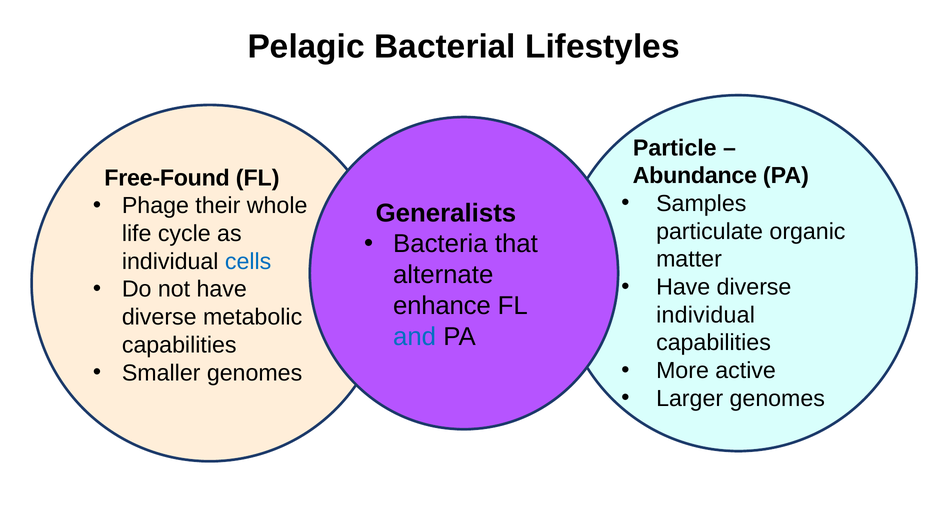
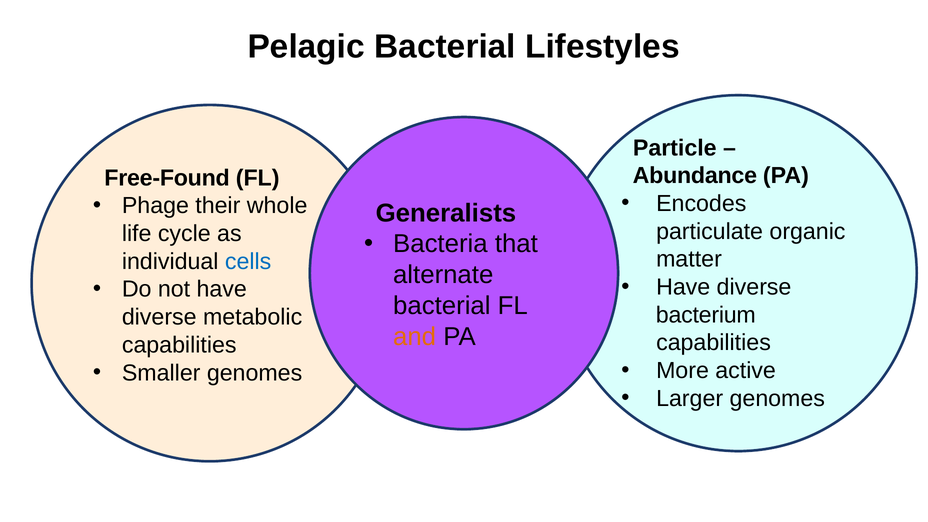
Samples: Samples -> Encodes (701, 204)
enhance: enhance -> bacterial (442, 306)
individual: individual -> bacterium (706, 315)
and colour: blue -> orange (415, 337)
